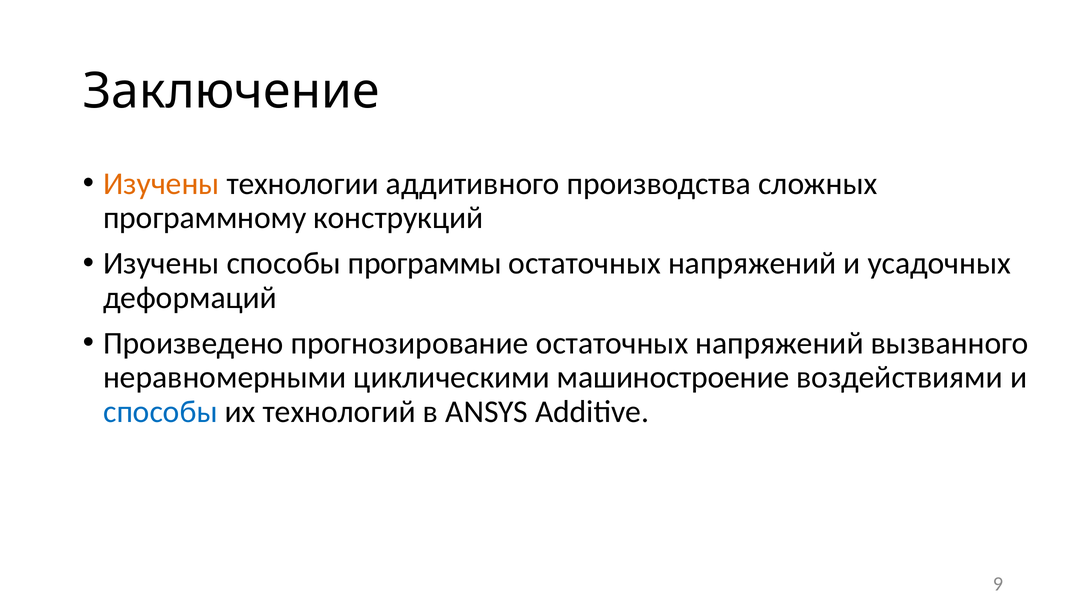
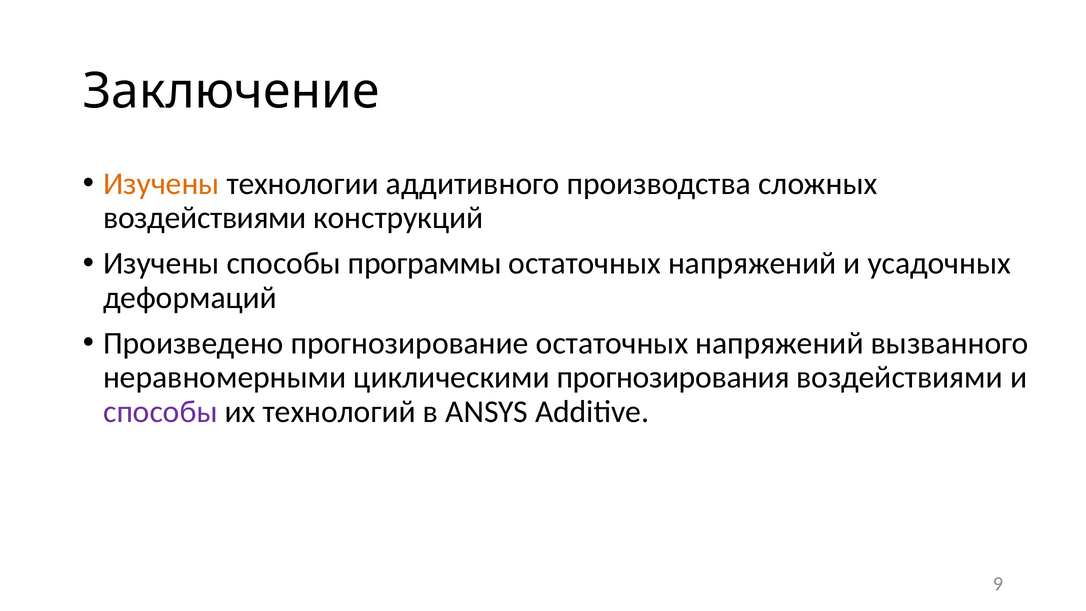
программному: программному -> воздействиями (205, 218)
машиностроение: машиностроение -> прогнозирования (673, 377)
способы colour: blue -> purple (160, 412)
